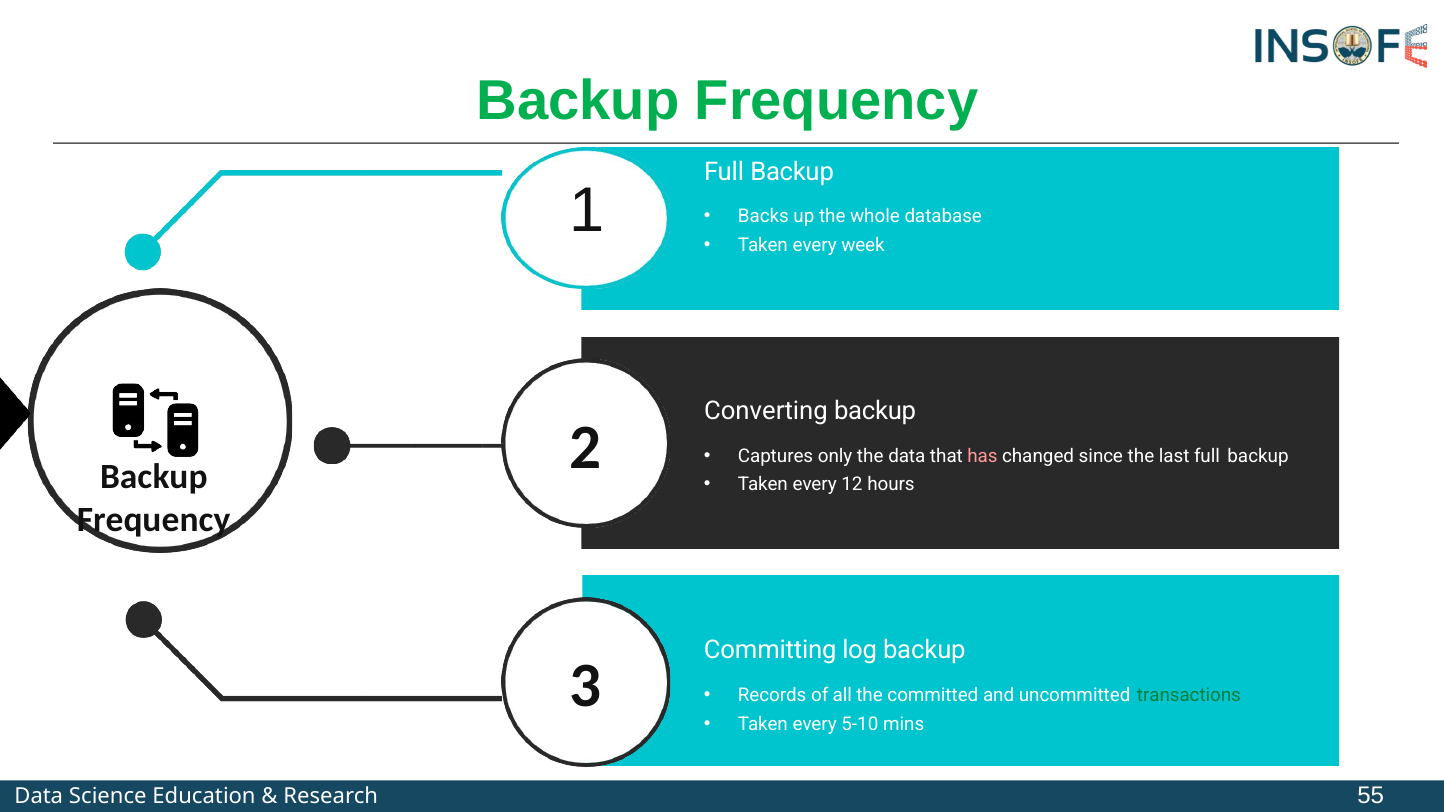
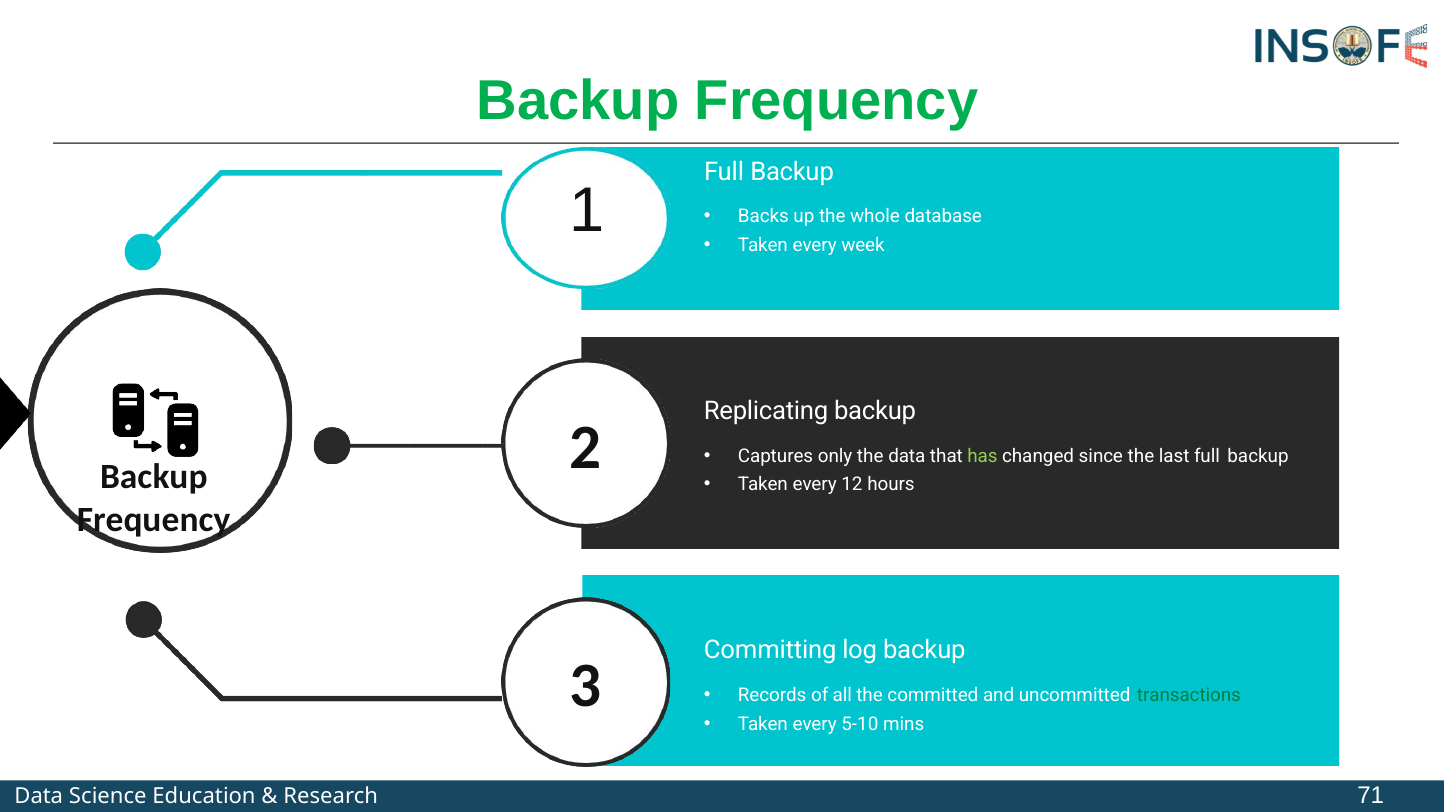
Converting: Converting -> Replicating (766, 411)
has colour: pink -> light green (982, 456)
55: 55 -> 71 (1371, 796)
